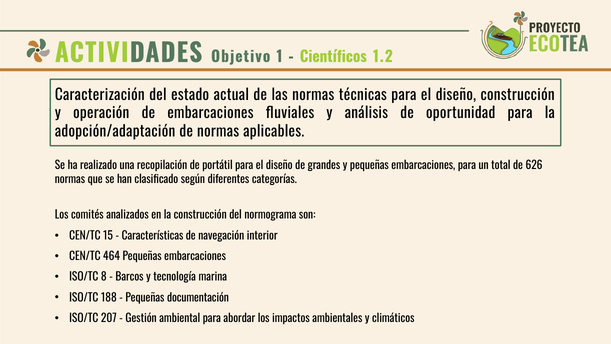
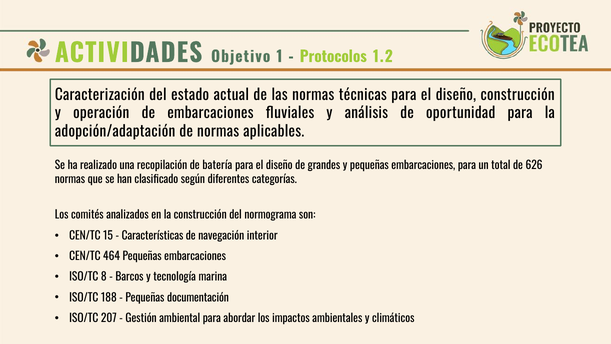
Científicos: Científicos -> Protocolos (333, 57)
portátil: portátil -> batería (217, 166)
